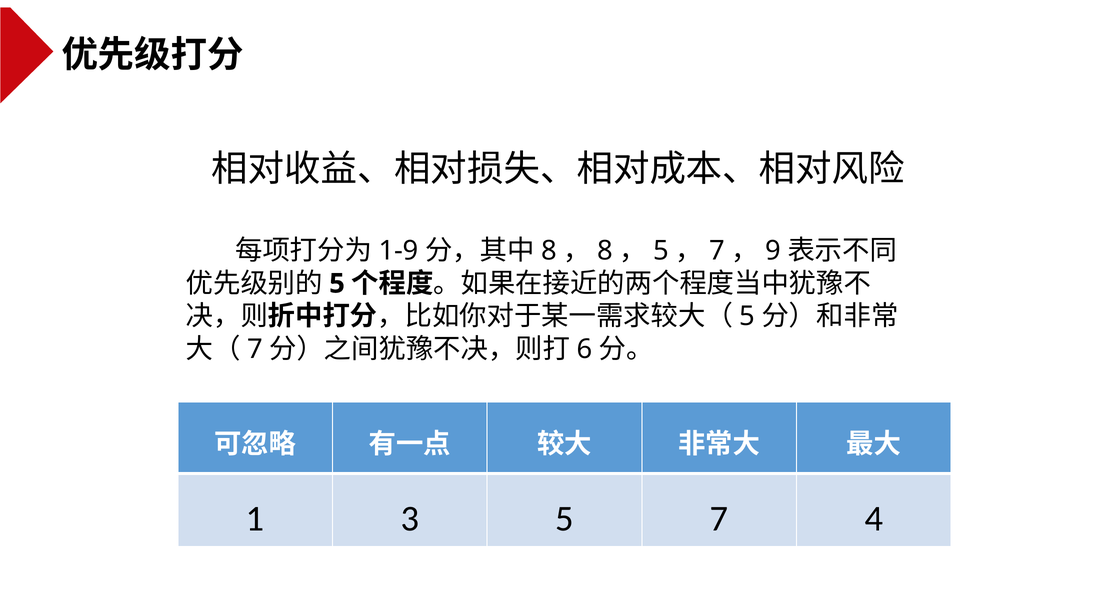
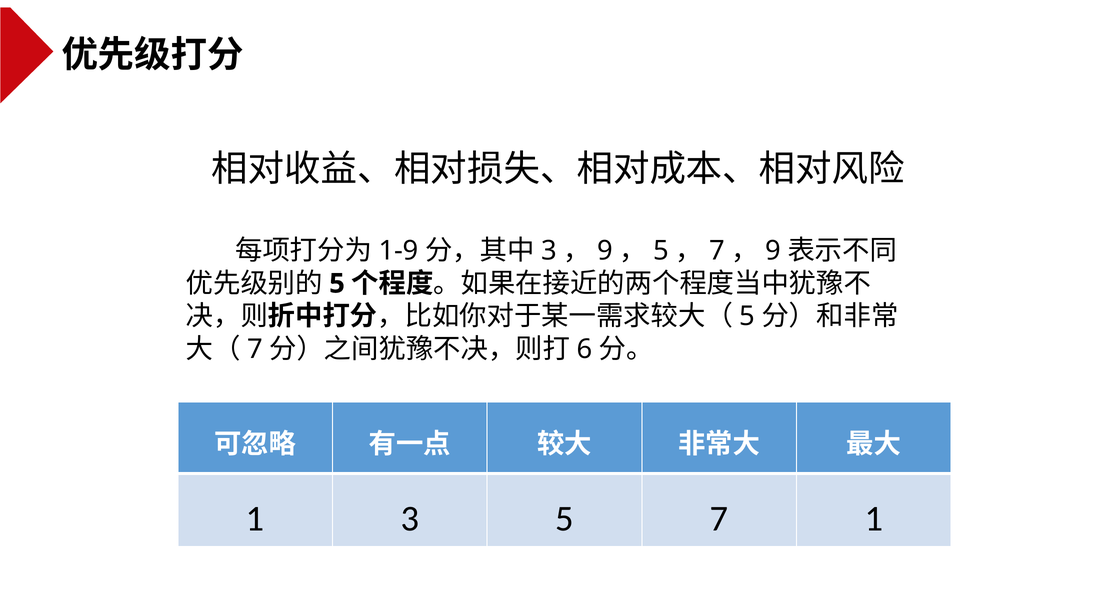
8: 8 -> 3 (549, 251)
8: 8 -> 9 (605, 251)
7 4: 4 -> 1 (874, 519)
